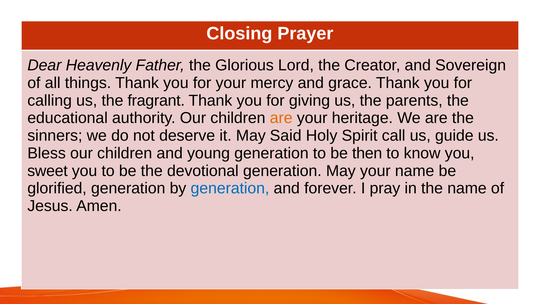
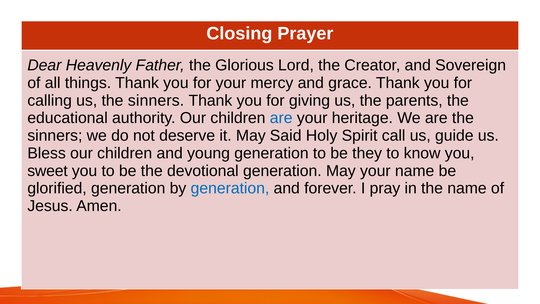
us the fragrant: fragrant -> sinners (156, 100)
are colour: orange -> blue (281, 118)
then: then -> they (367, 153)
